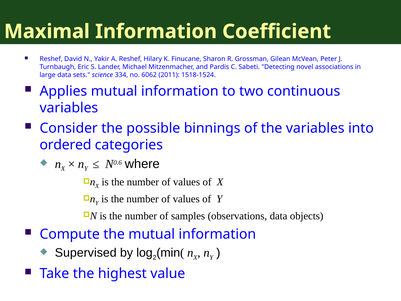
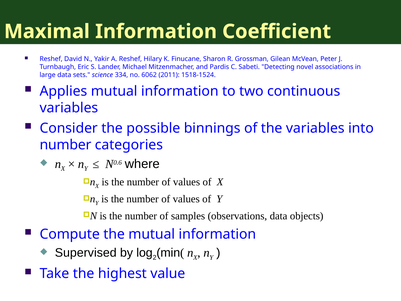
ordered: ordered -> number (65, 145)
